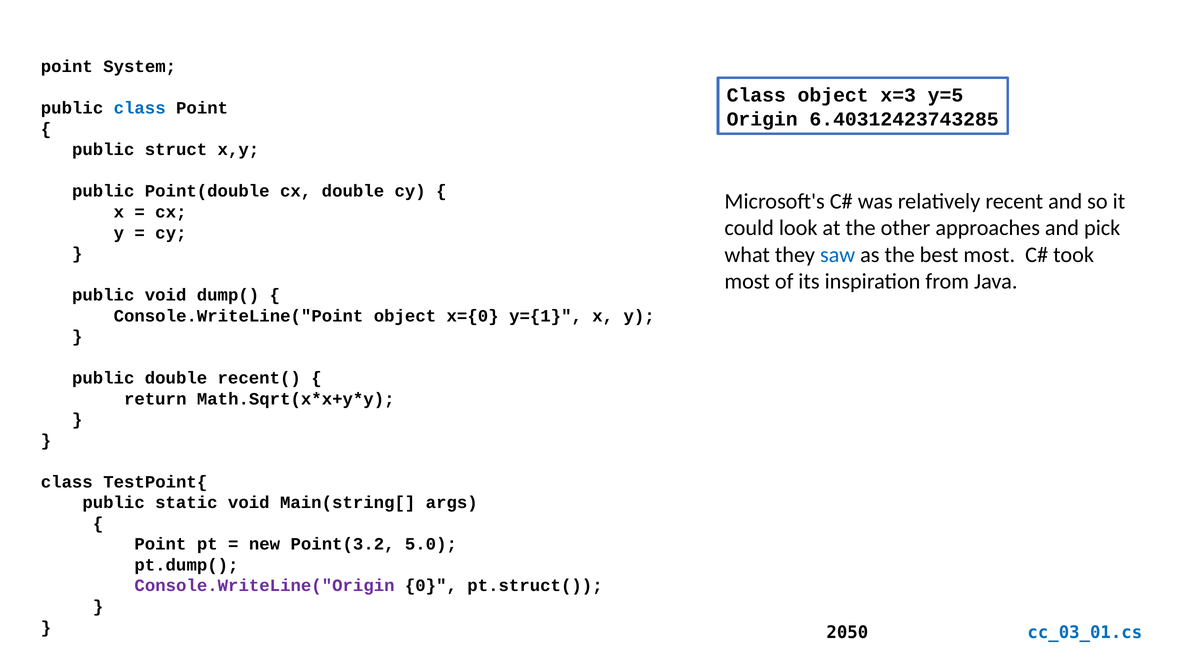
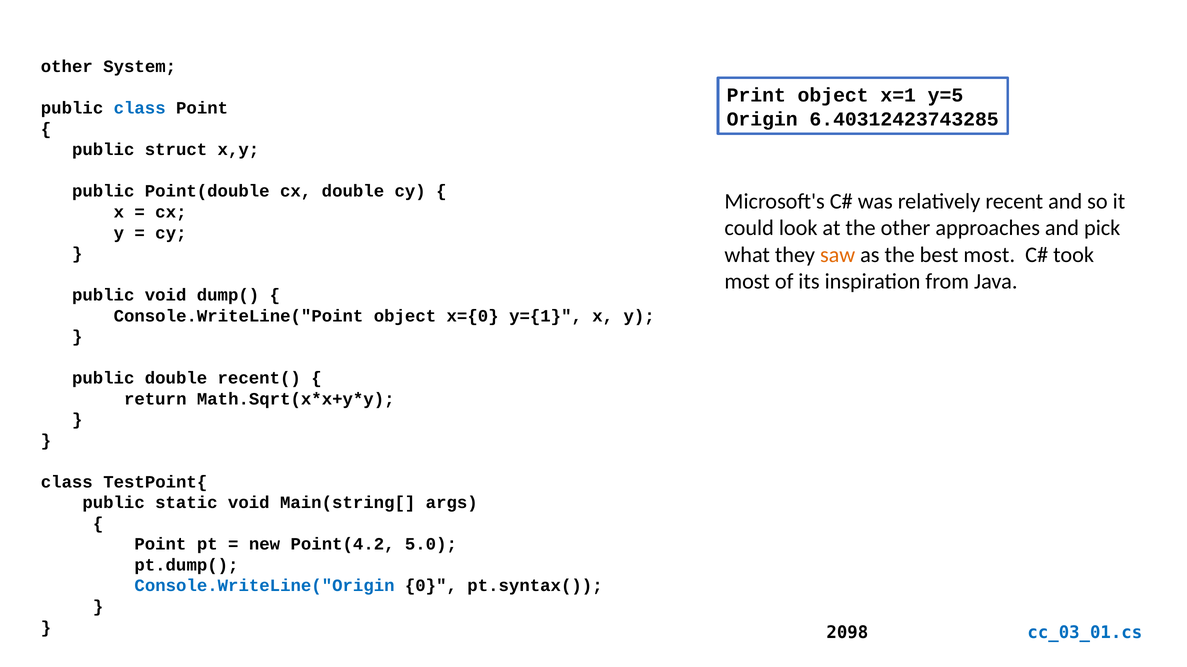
point: point -> other (67, 67)
Class: Class -> Print (756, 95)
x=3: x=3 -> x=1 (898, 95)
saw colour: blue -> orange (838, 255)
Point(3.2: Point(3.2 -> Point(4.2 (343, 545)
Console.WriteLine("Origin colour: purple -> blue (265, 586)
pt.struct(: pt.struct( -> pt.syntax( (535, 586)
2050: 2050 -> 2098 (847, 633)
